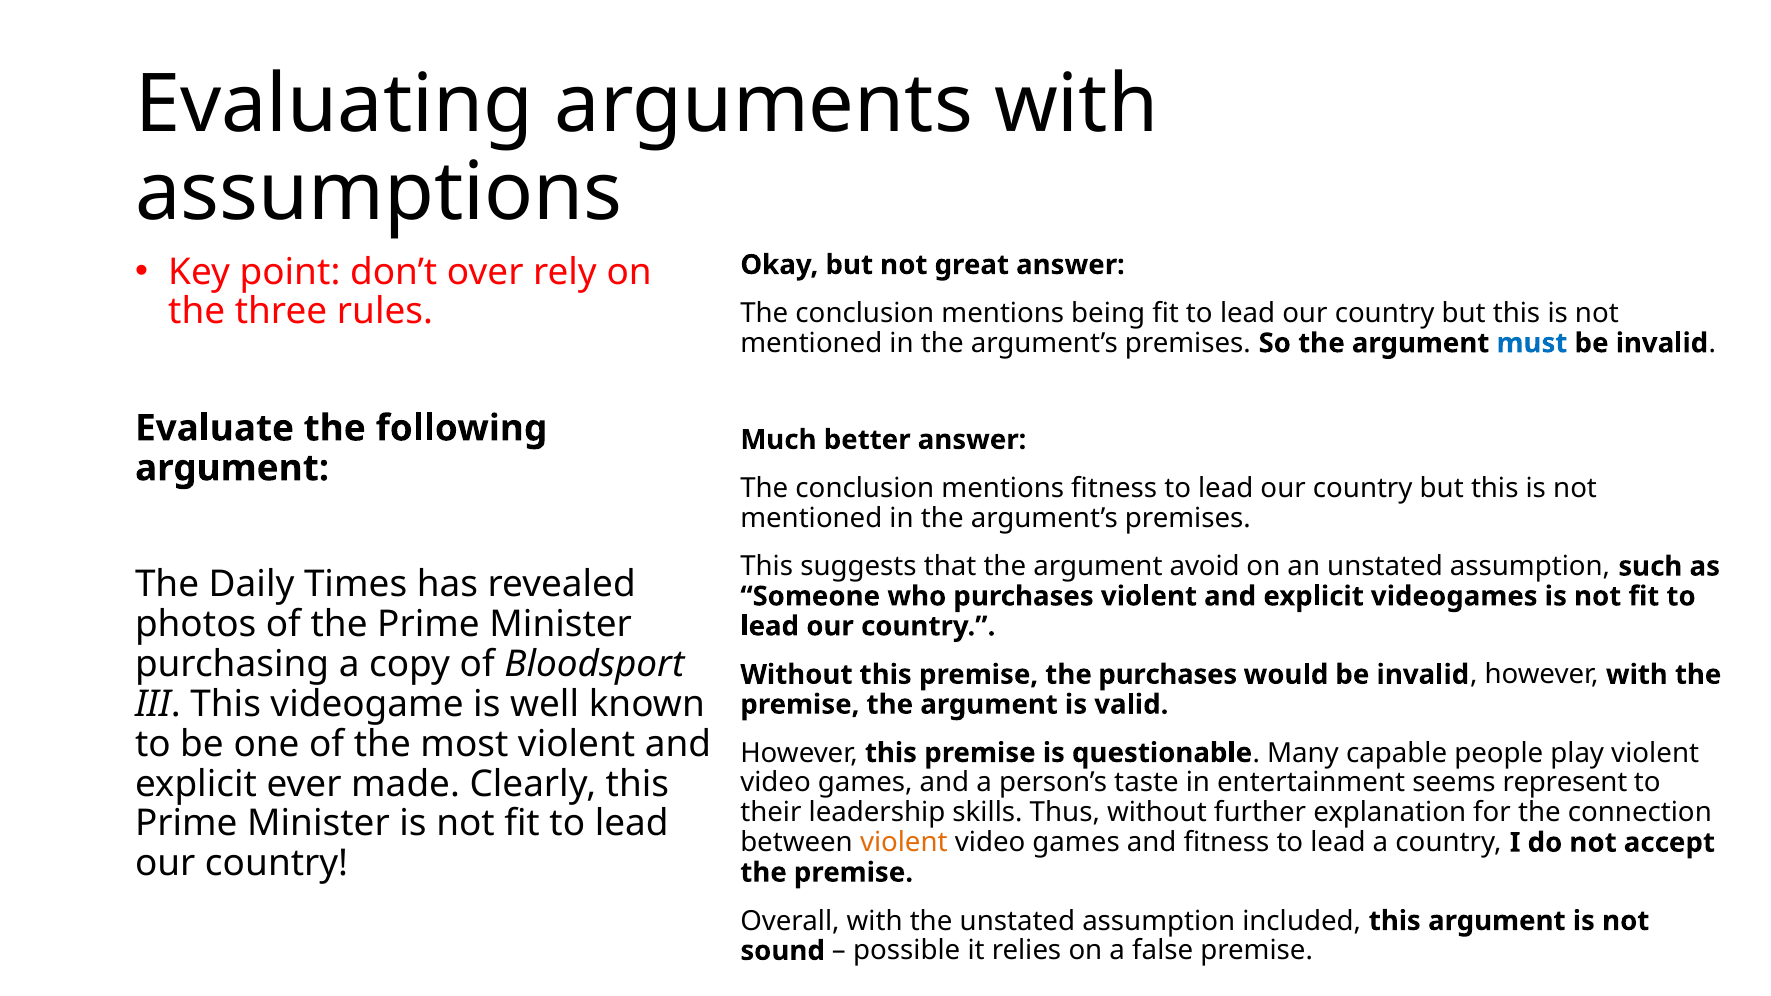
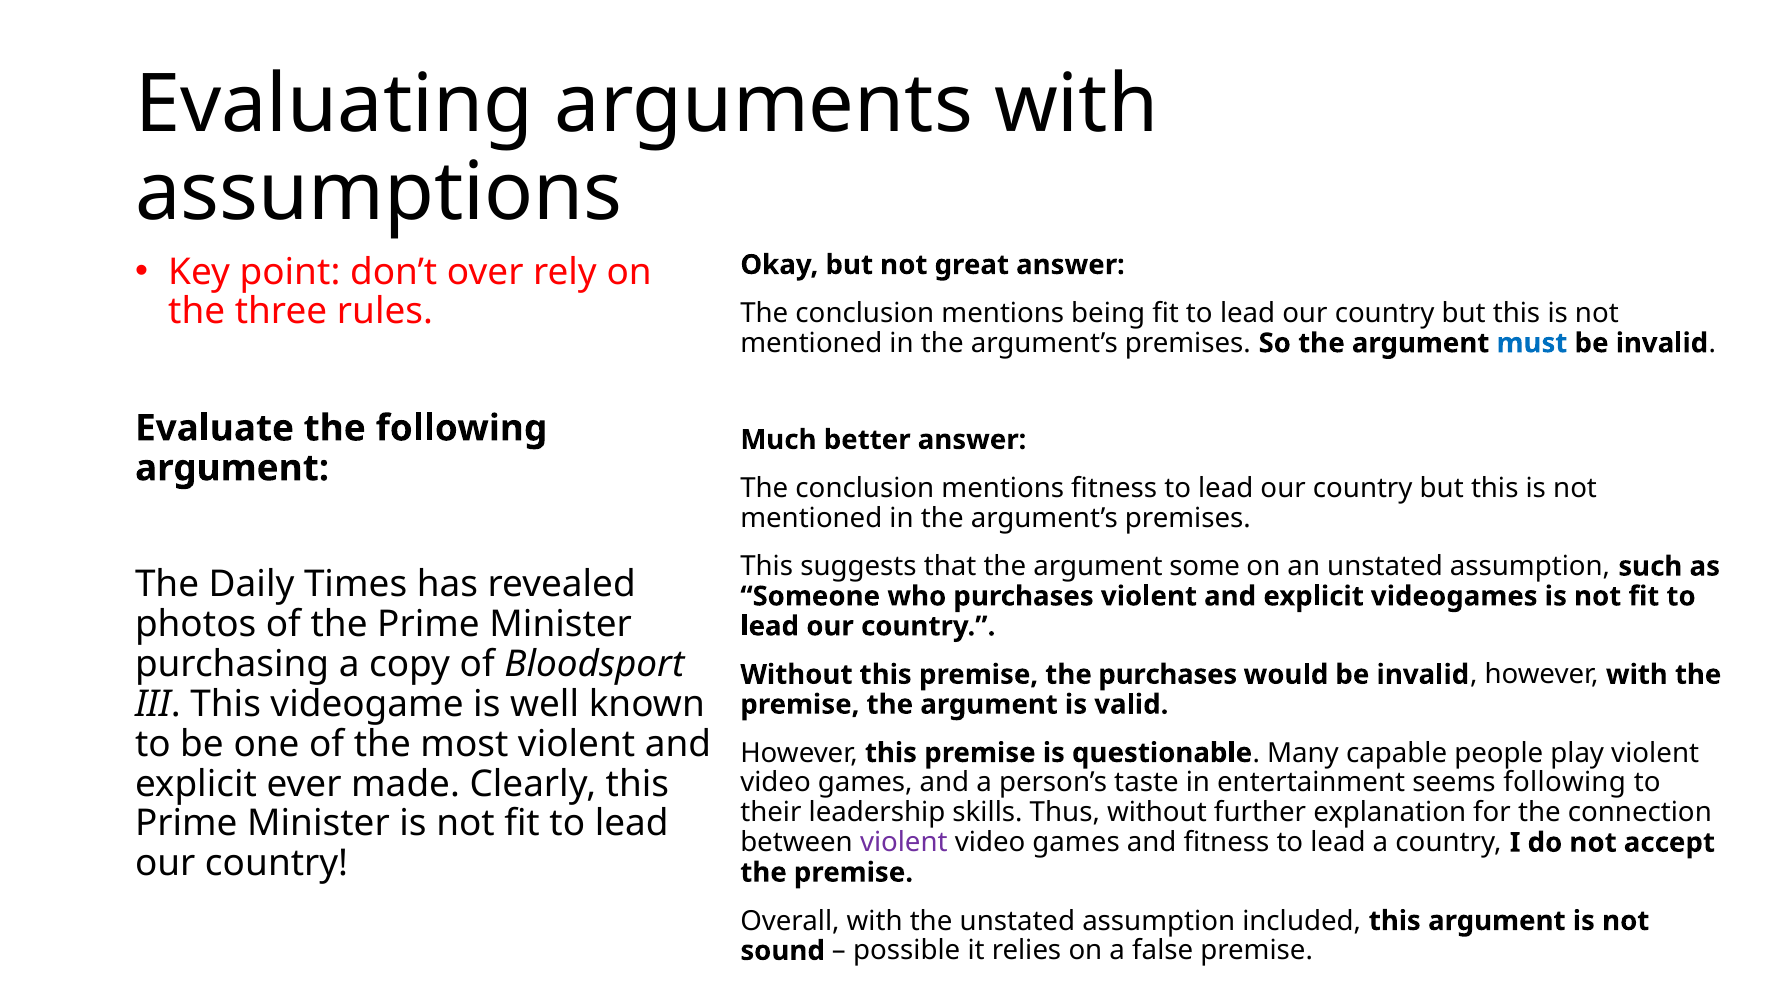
avoid: avoid -> some (1205, 567)
seems represent: represent -> following (1565, 783)
violent colour: orange -> purple (904, 843)
